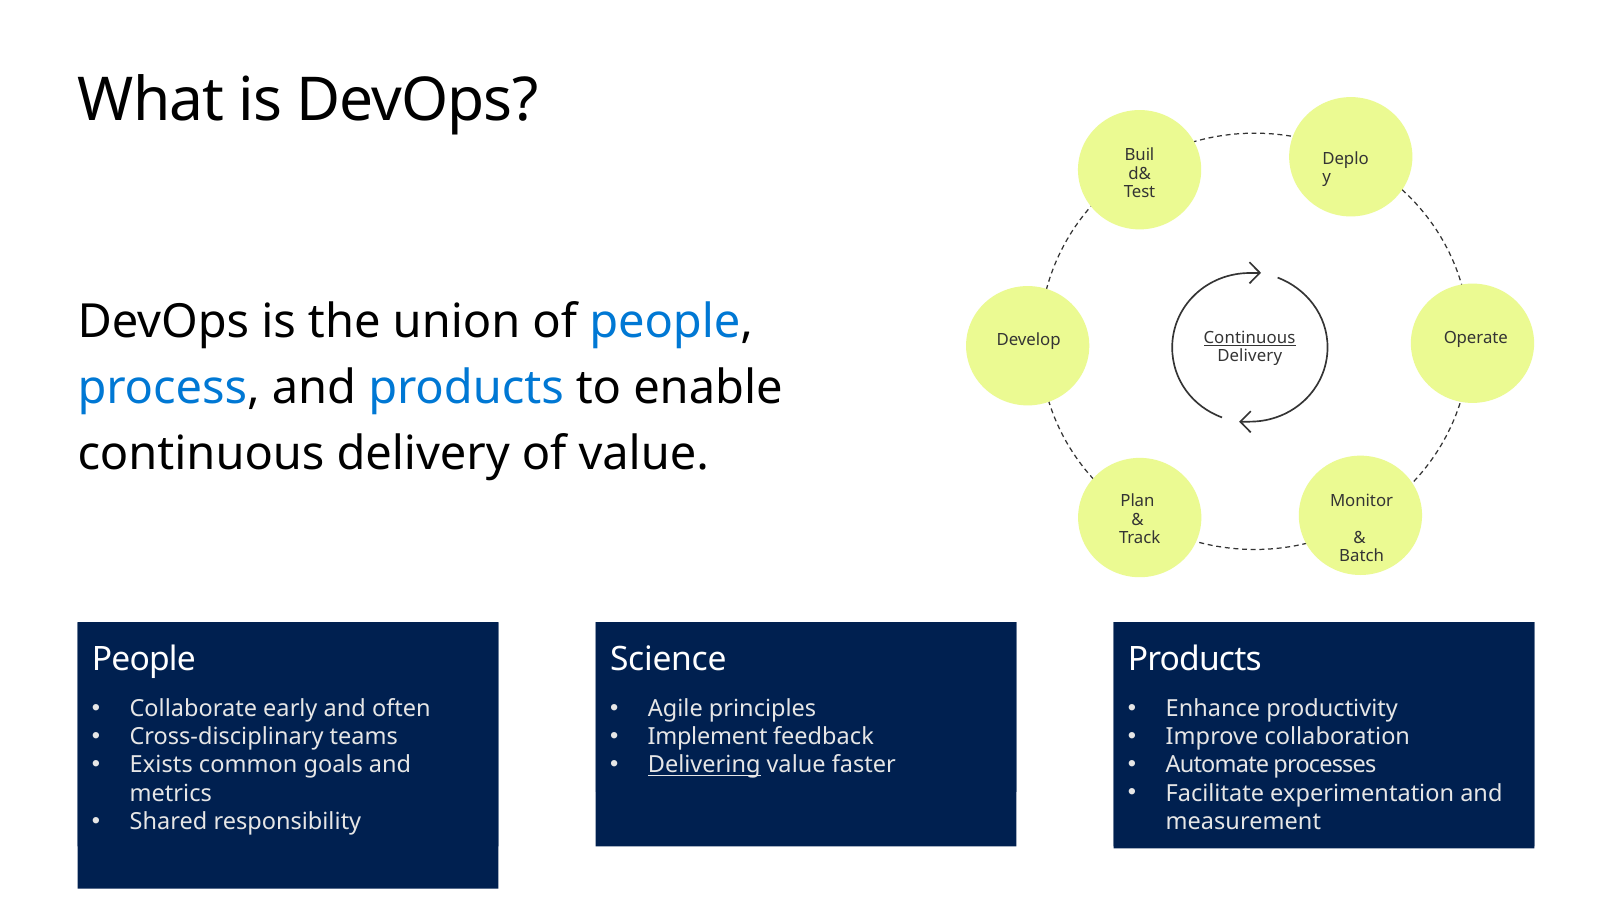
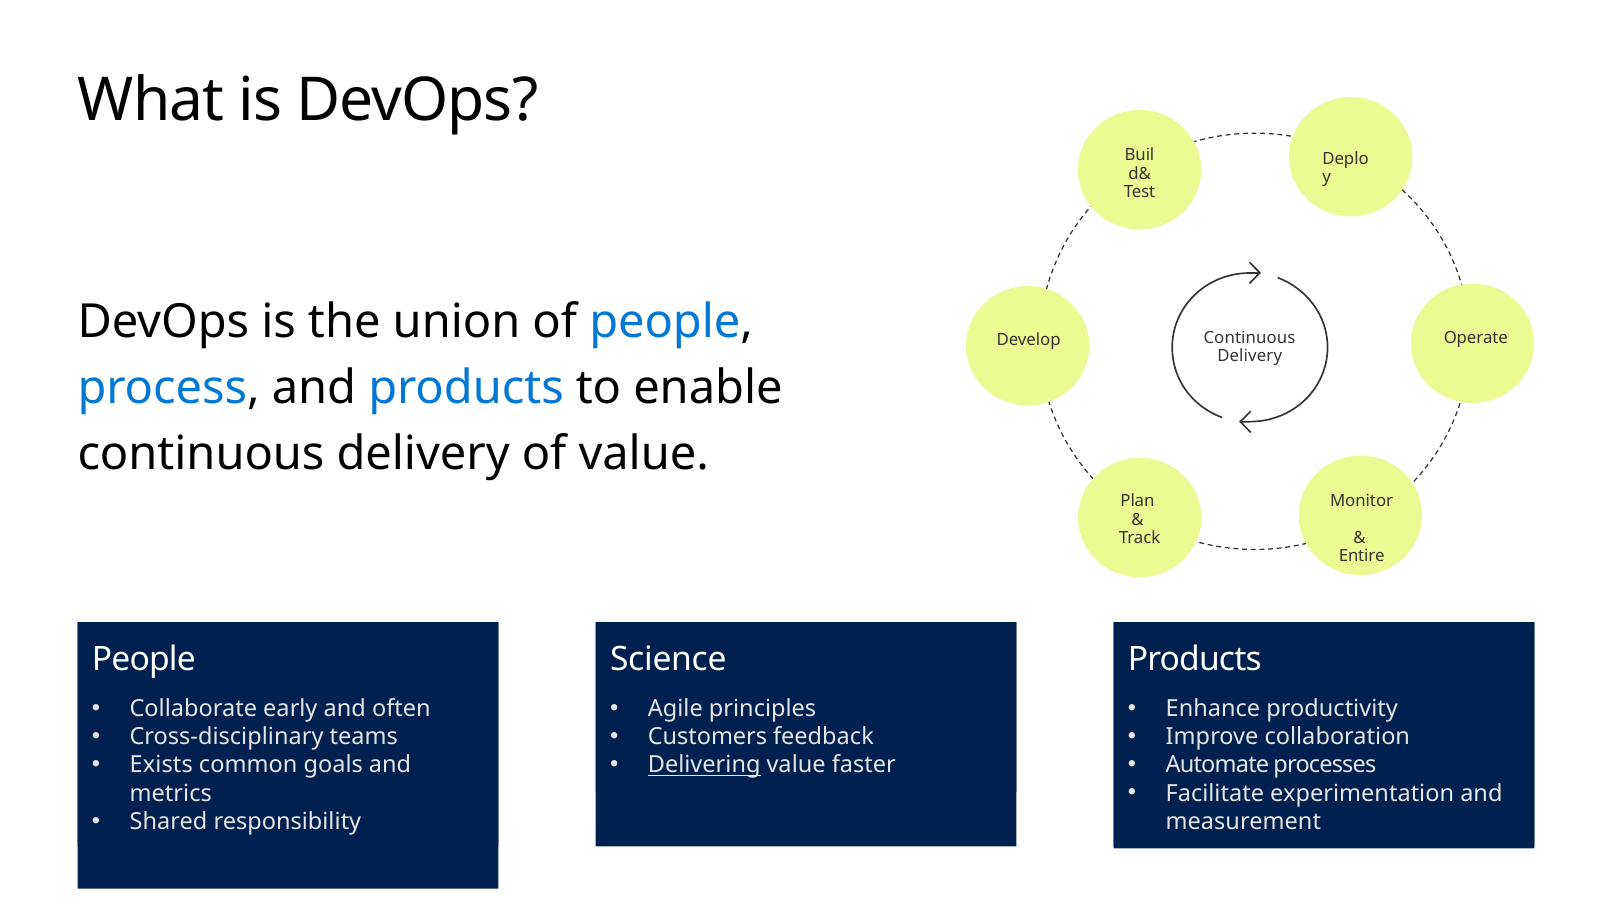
Continuous underline: present -> none (1249, 338)
Batch: Batch -> Entire (1362, 556)
Implement: Implement -> Customers (707, 737)
